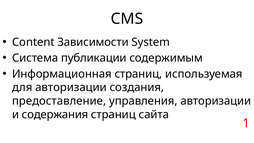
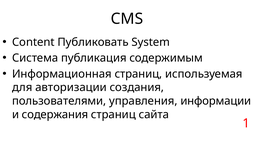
Зависимости: Зависимости -> Публиковать (93, 42)
публикации: публикации -> публикация (94, 58)
предоставление: предоставление -> пользователями (59, 101)
управления авторизации: авторизации -> информации (216, 101)
